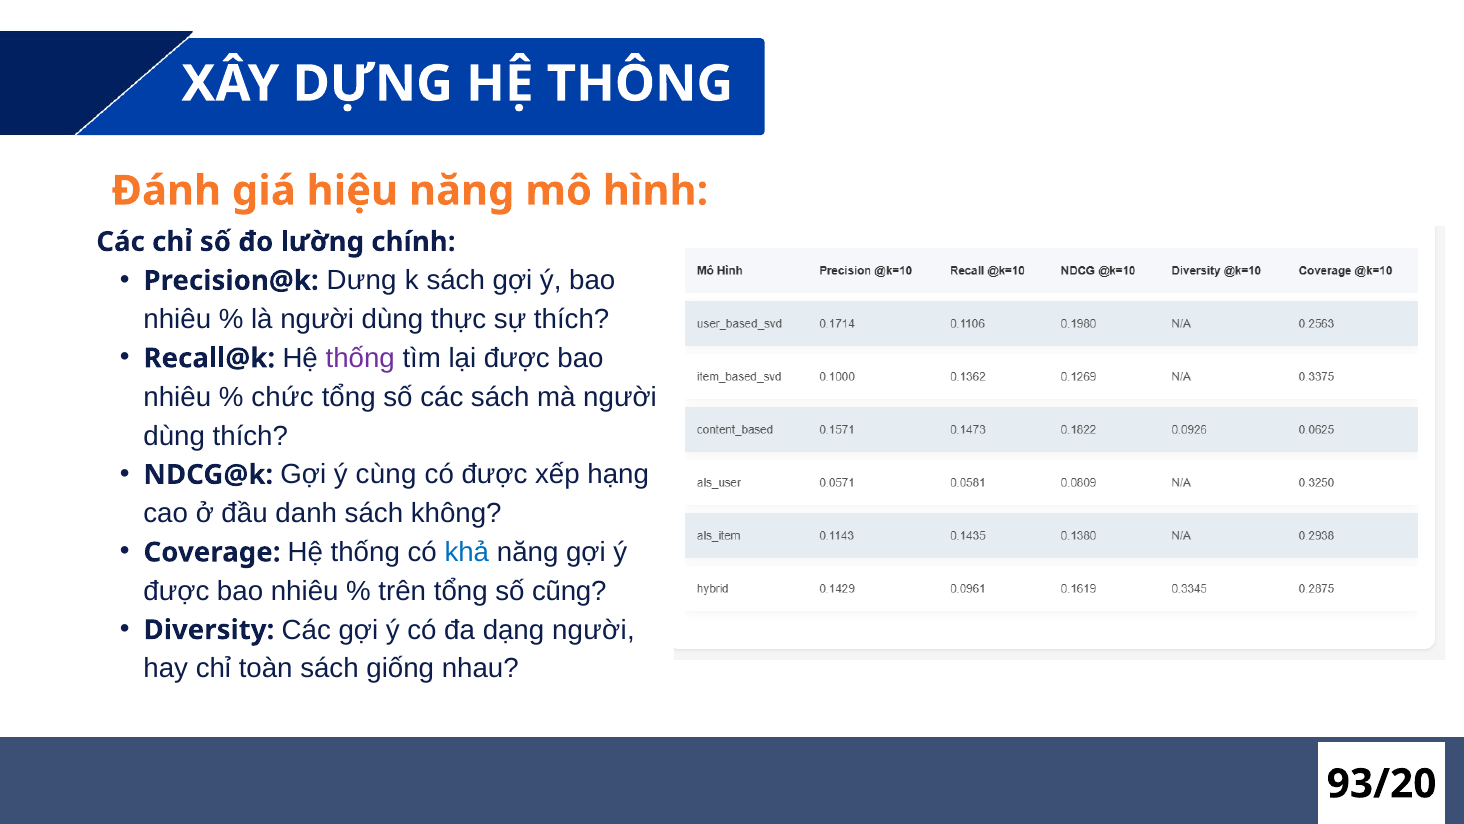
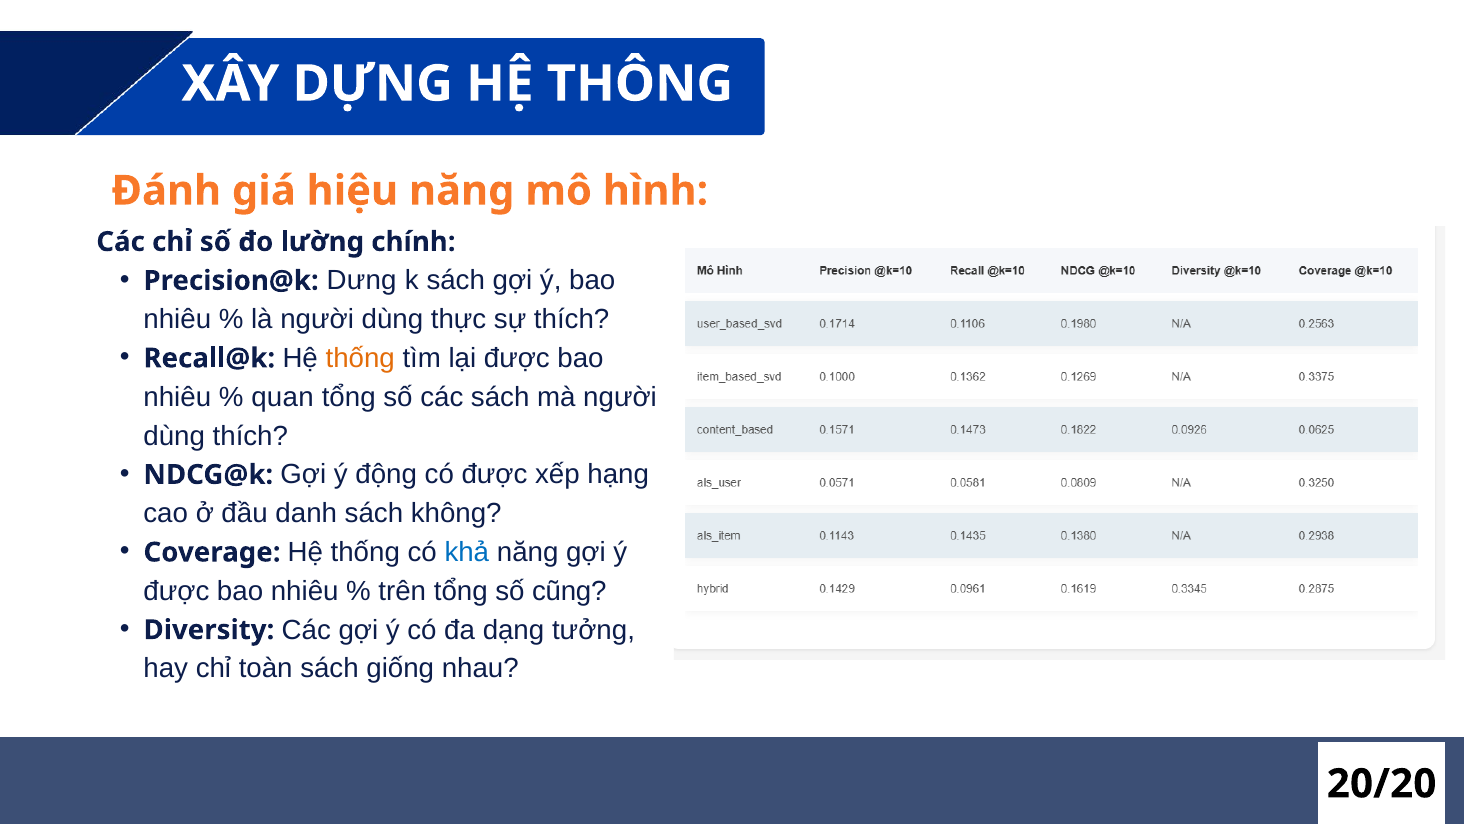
thống colour: purple -> orange (360, 358)
chức: chức -> quan (282, 397)
cùng: cùng -> động (386, 474)
dạng người: người -> tưởng (593, 630)
93/20: 93/20 -> 20/20 (1382, 783)
